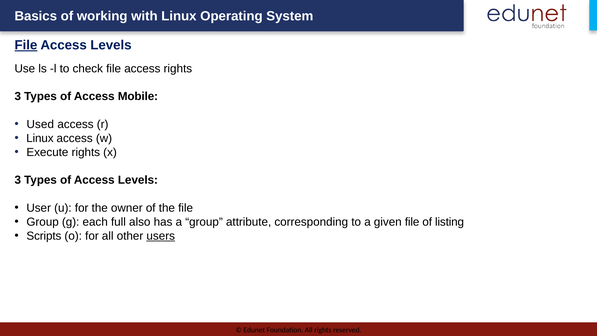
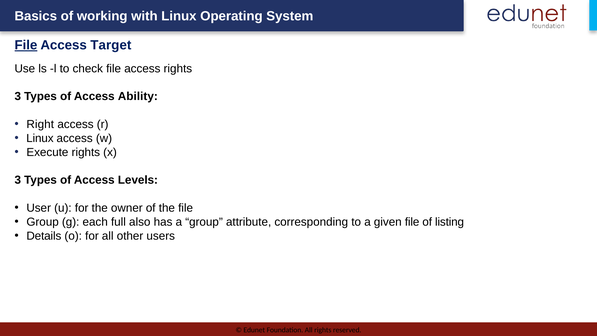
Levels: Levels -> Target (111, 45)
Mobile: Mobile -> Ability (138, 96)
Used: Used -> Right (40, 124)
Scripts: Scripts -> Details (44, 236)
users underline: present -> none (161, 236)
